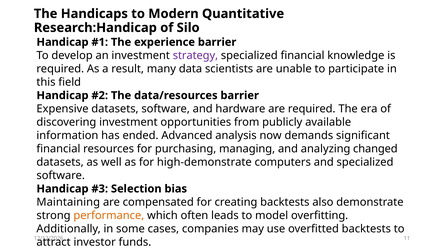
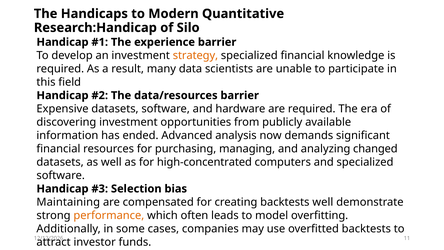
strategy colour: purple -> orange (195, 55)
high-demonstrate: high-demonstrate -> high-concentrated (204, 162)
backtests also: also -> well (323, 202)
